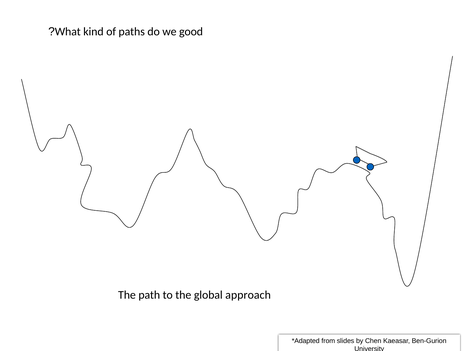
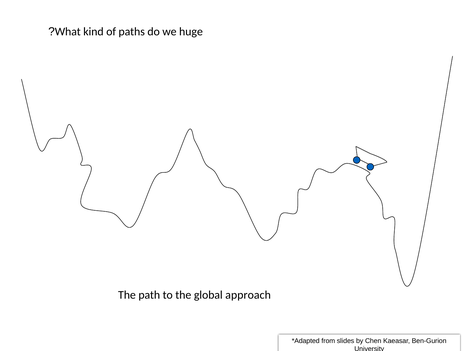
good: good -> huge (191, 32)
